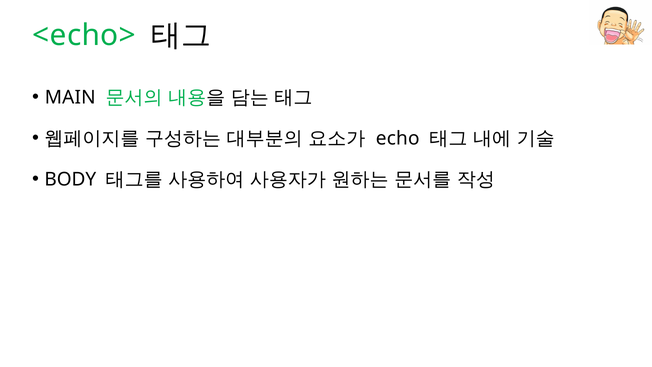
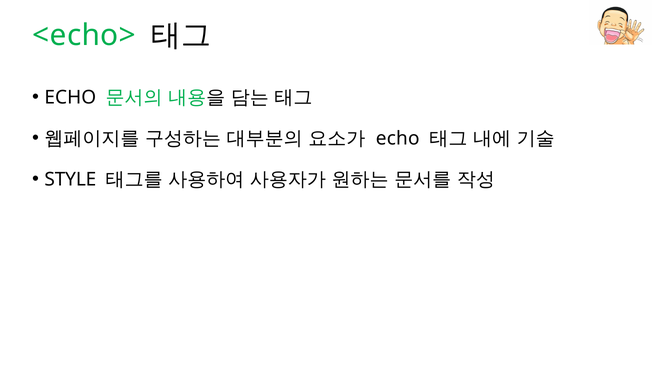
MAIN: MAIN -> ECHO (70, 98)
BODY: BODY -> STYLE (70, 179)
